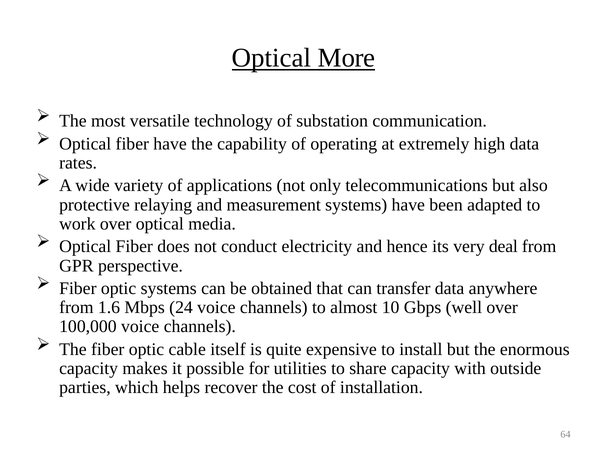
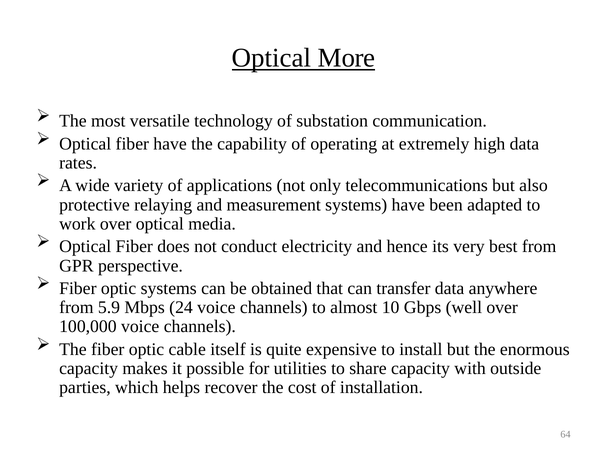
deal: deal -> best (503, 247)
1.6: 1.6 -> 5.9 (109, 308)
